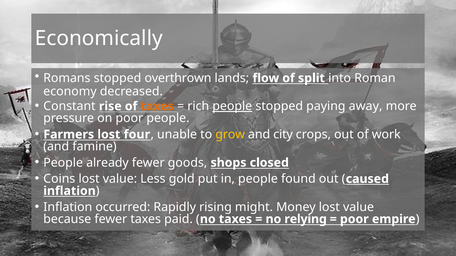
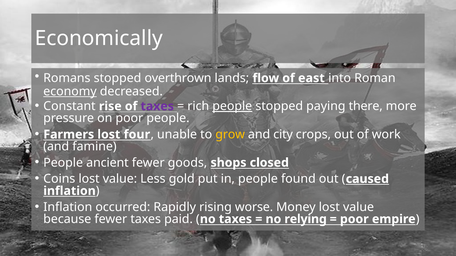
split: split -> east (311, 78)
economy underline: none -> present (70, 92)
taxes colour: orange -> purple (157, 106)
away: away -> there (366, 106)
already: already -> ancient (107, 163)
might: might -> worse (254, 207)
